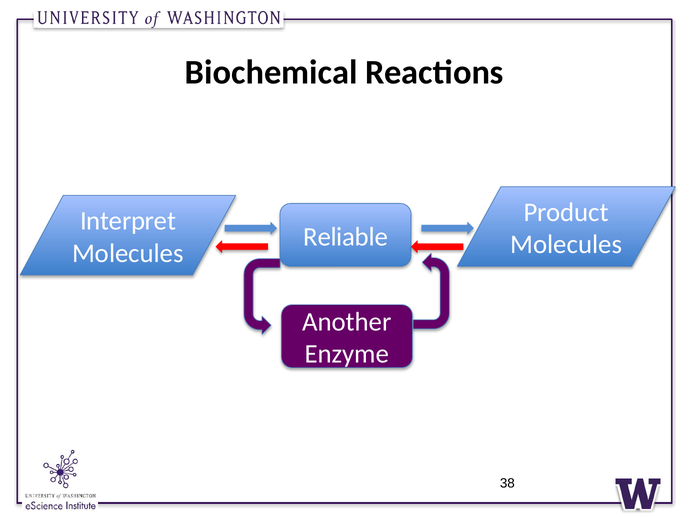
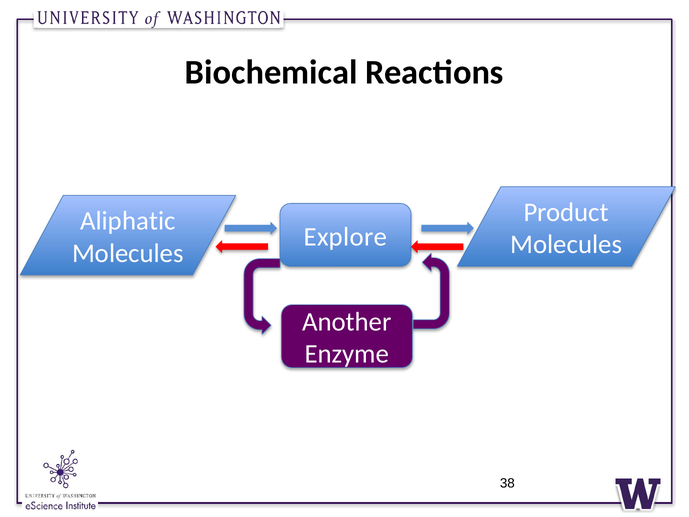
Interpret: Interpret -> Aliphatic (128, 221)
Reliable: Reliable -> Explore (345, 237)
